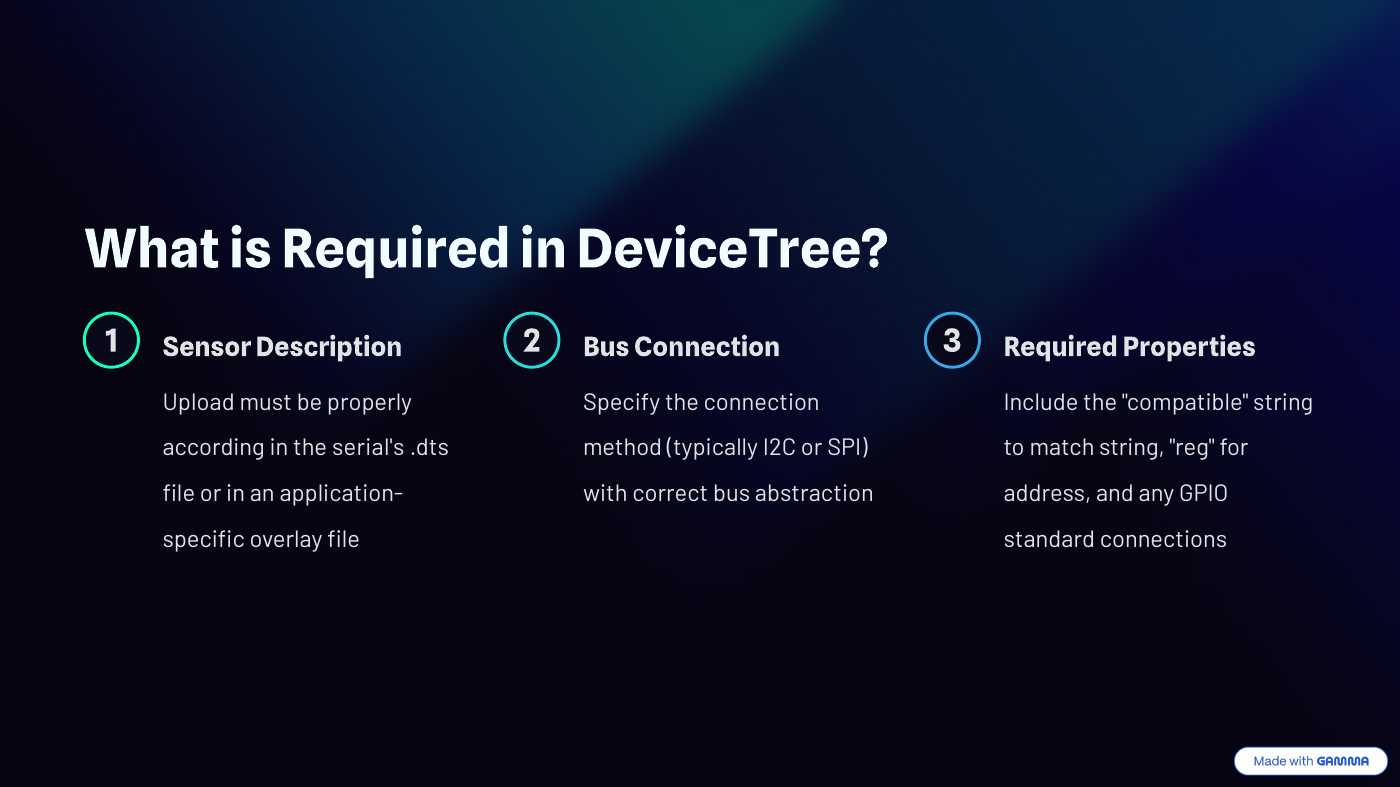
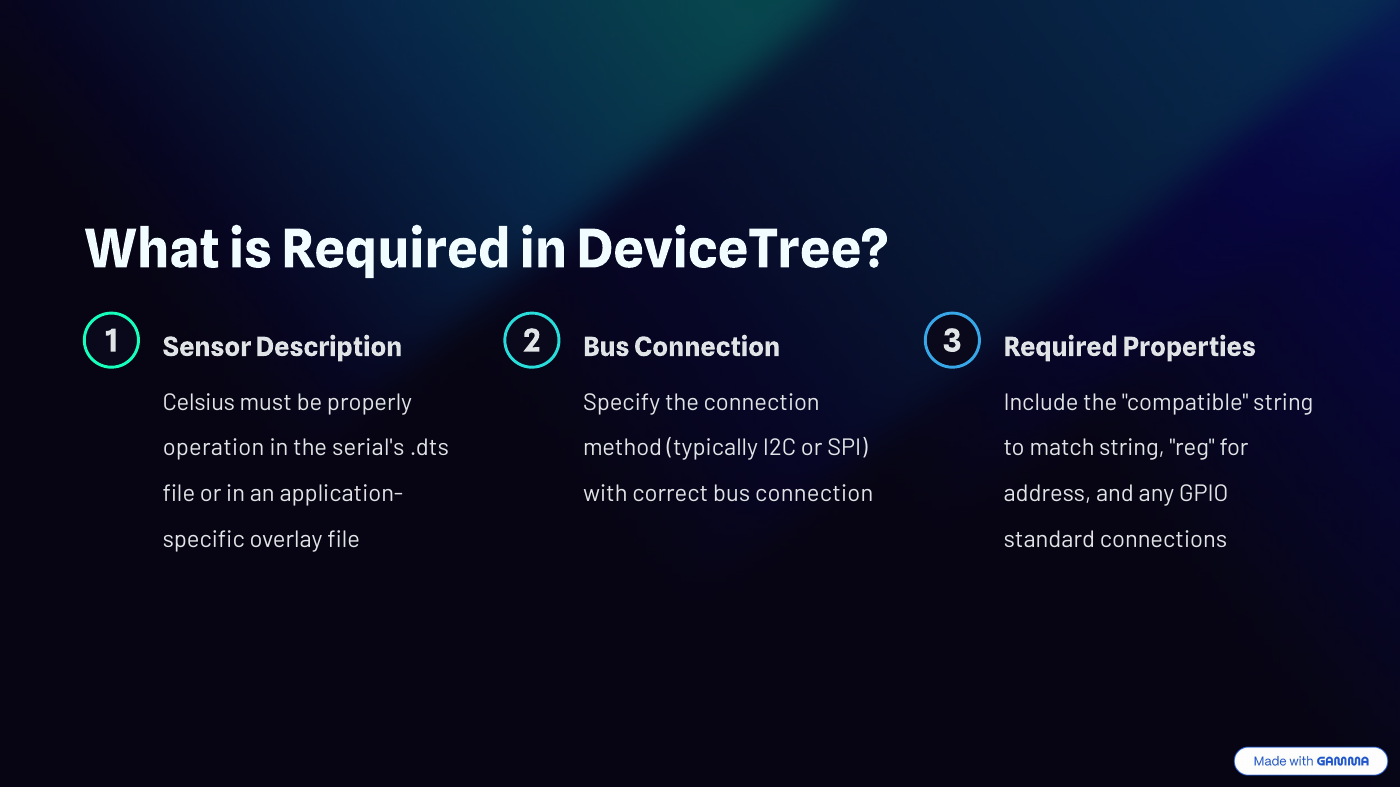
Upload: Upload -> Celsius (199, 403)
according: according -> operation (214, 448)
correct bus abstraction: abstraction -> connection (814, 494)
